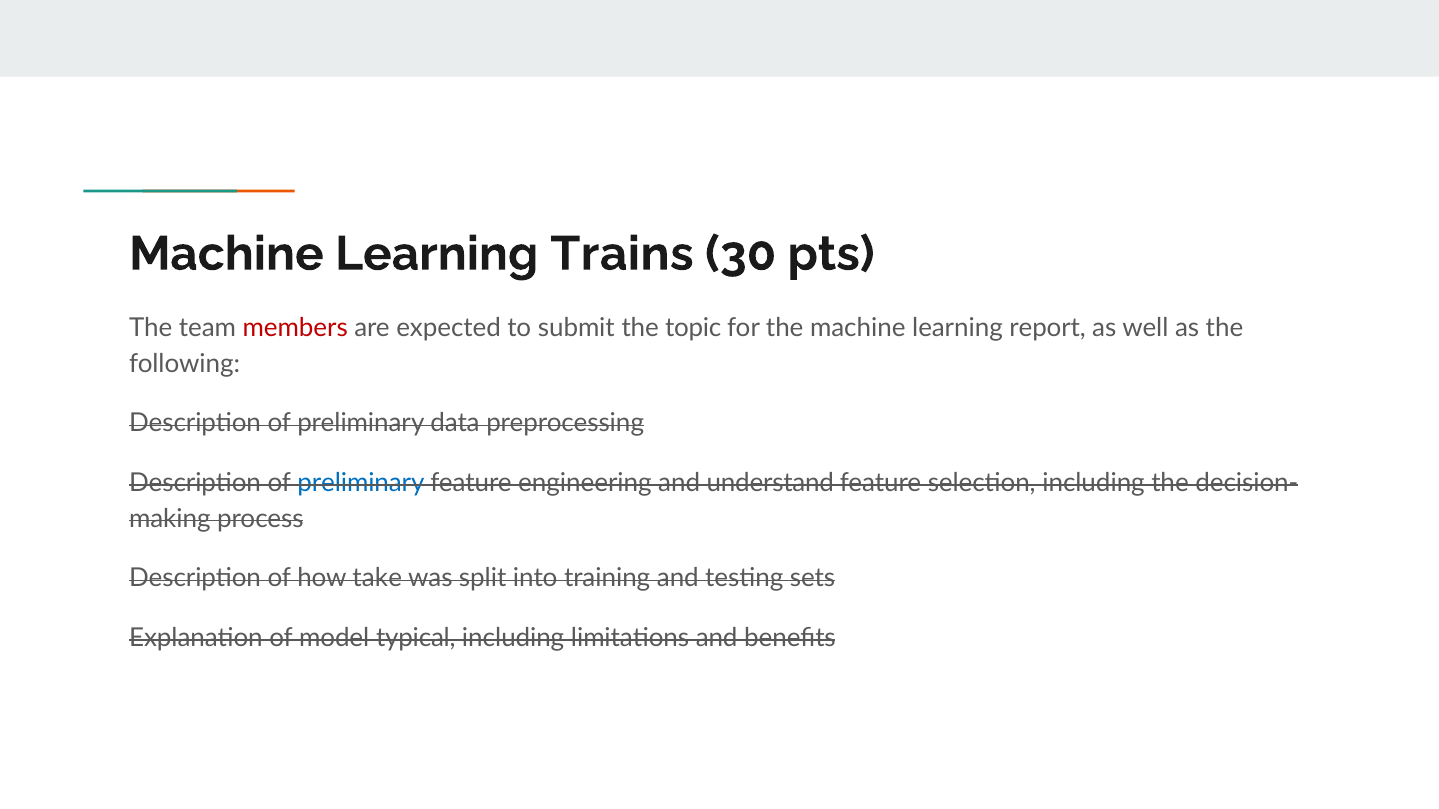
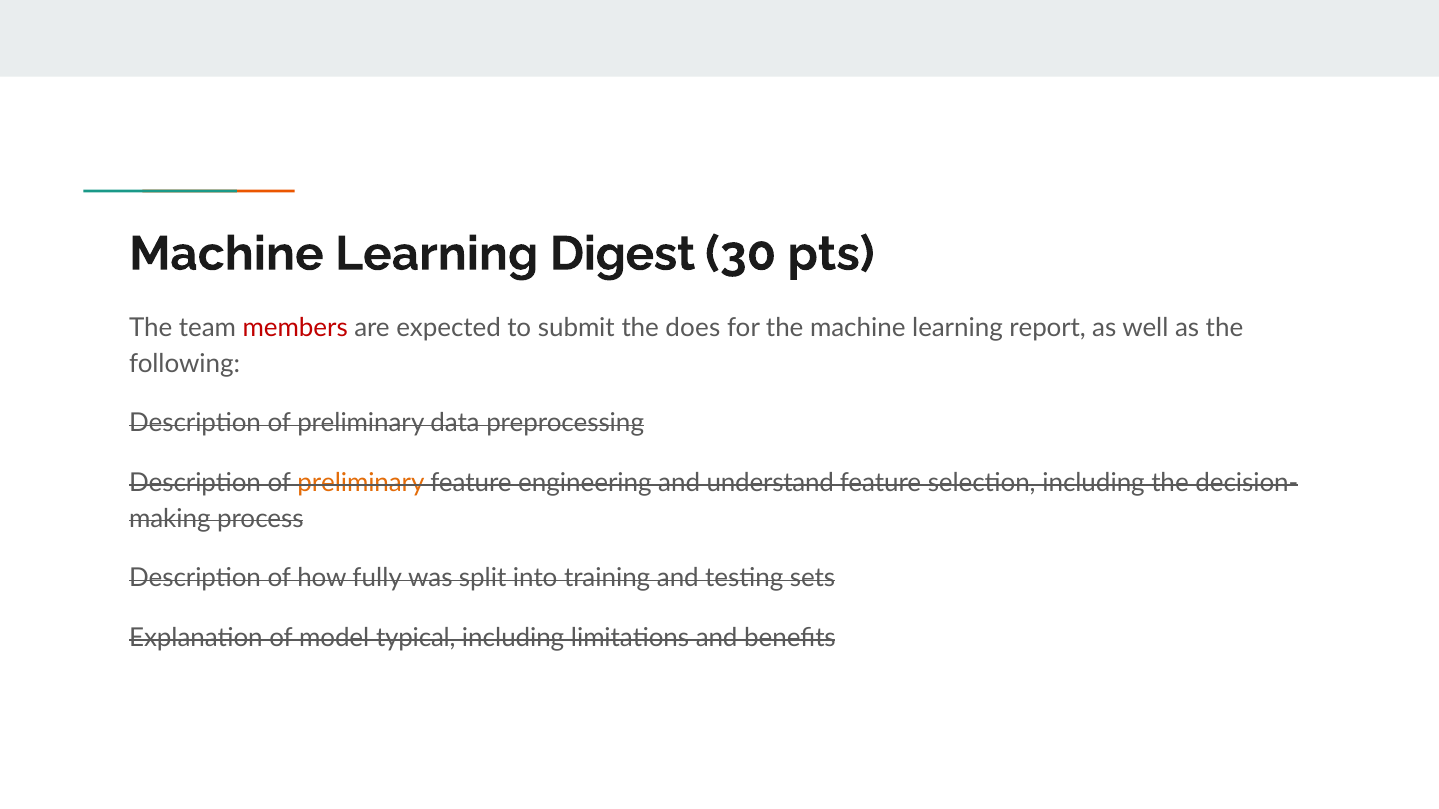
Trains: Trains -> Digest (623, 254)
topic: topic -> does (693, 328)
preliminary colour: blue -> orange (361, 483)
take: take -> fully (377, 578)
